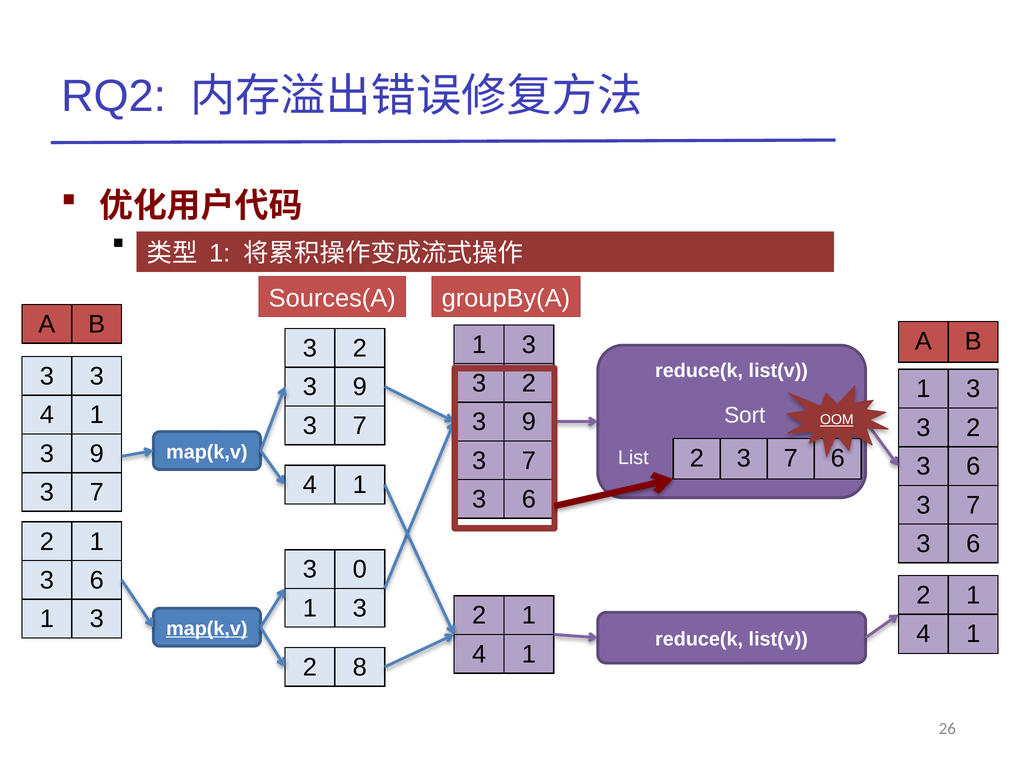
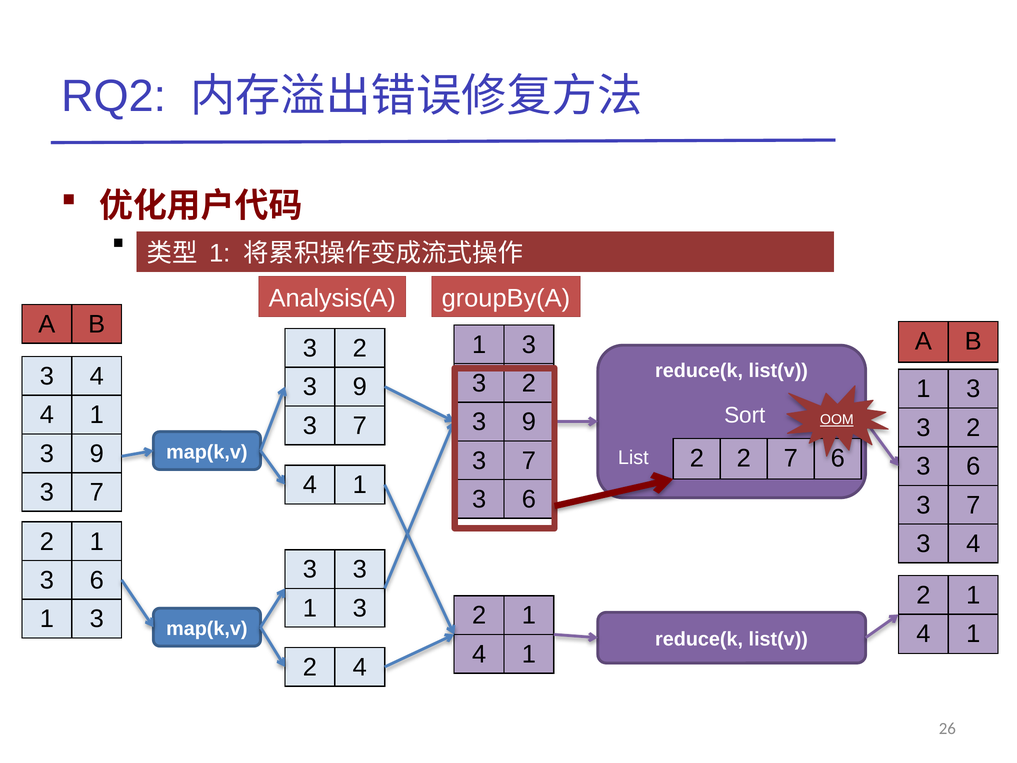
Sources(A: Sources(A -> Analysis(A (332, 298)
3: 3 -> 4 (97, 376)
3: 3 -> 2 (744, 458)
6: 6 -> 4 (973, 544)
0: 0 -> 3 (360, 569)
map(k,v underline: present -> none (207, 628)
2 8: 8 -> 4 (360, 667)
